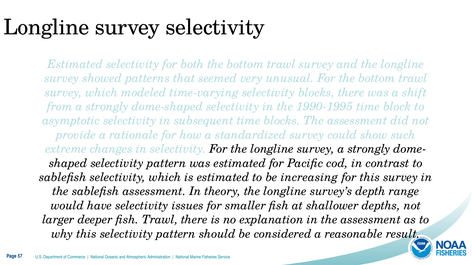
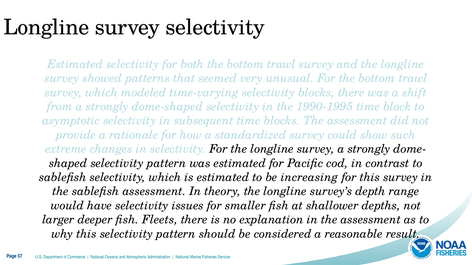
fish Trawl: Trawl -> Fleets (160, 220)
